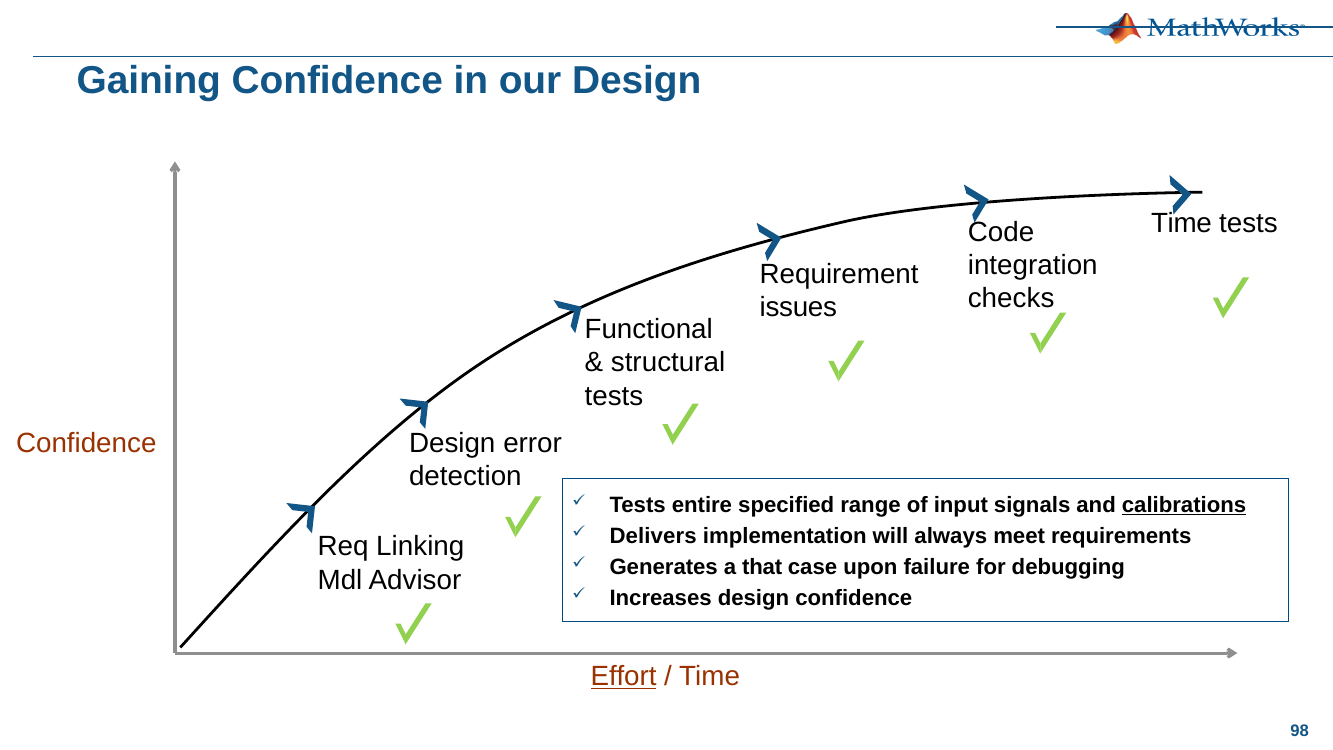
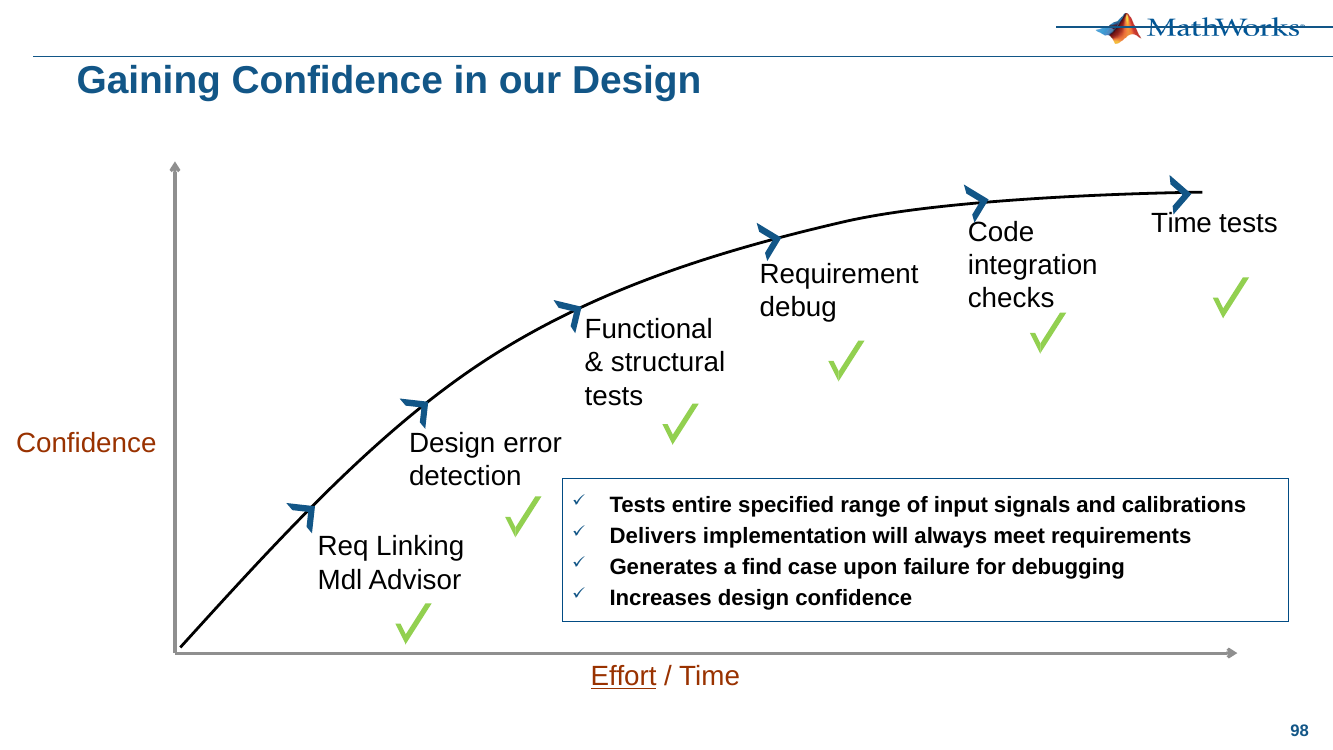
issues: issues -> debug (798, 307)
calibrations underline: present -> none (1184, 505)
that: that -> find (762, 567)
